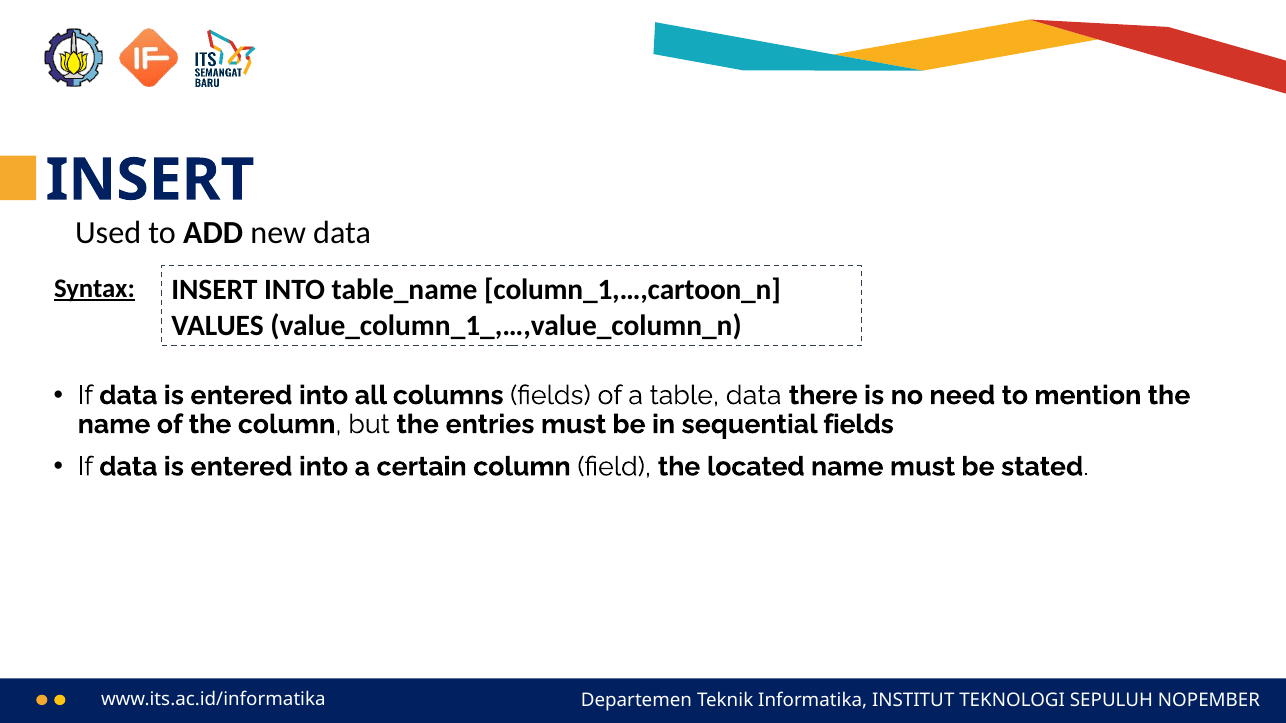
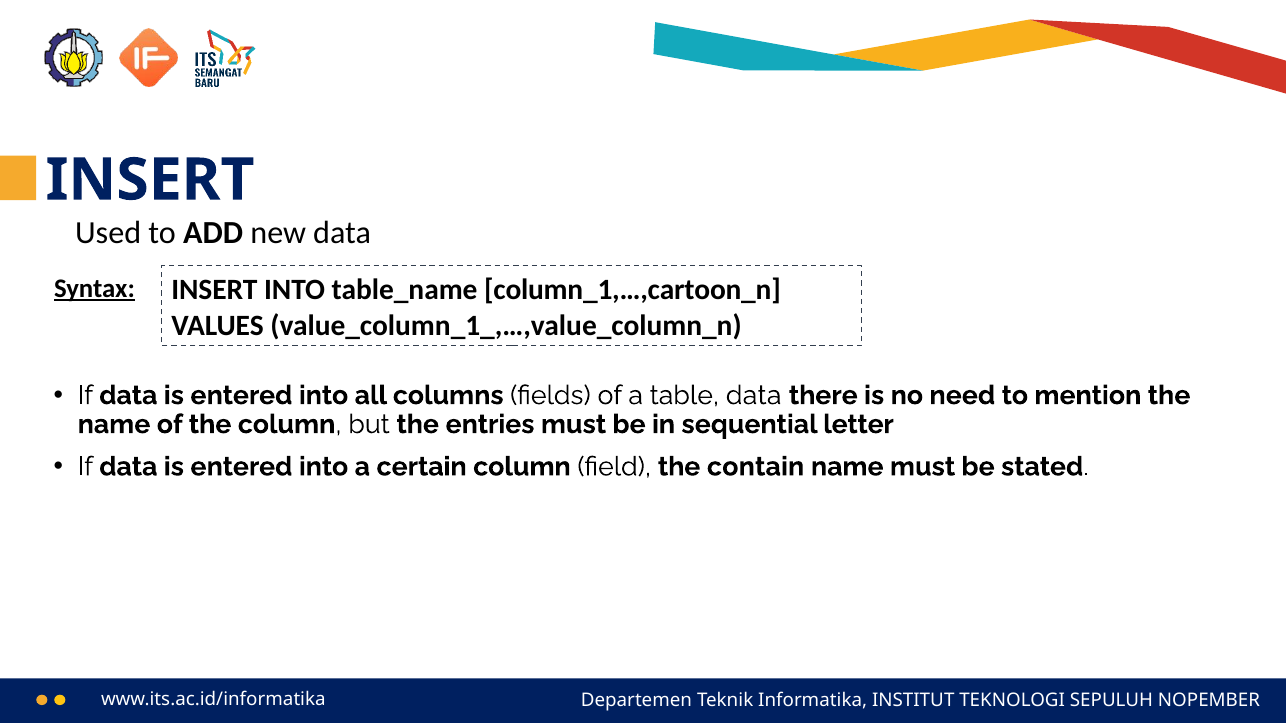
sequential fields: fields -> letter (859, 424)
located: located -> contain (756, 467)
